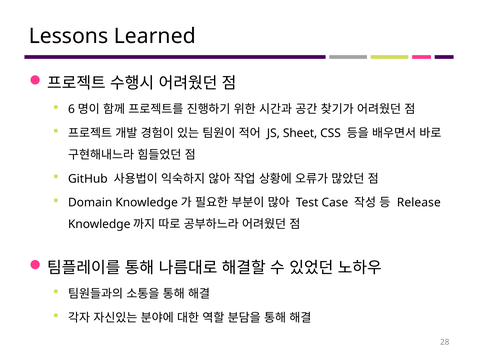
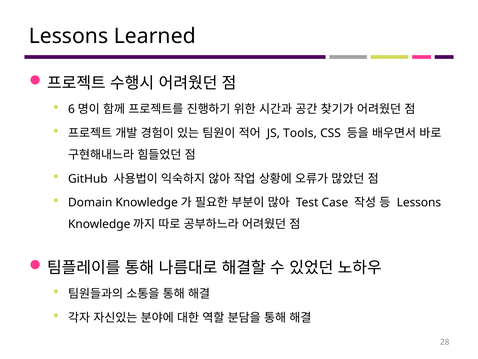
Sheet: Sheet -> Tools (300, 133)
Release: Release -> Lessons (419, 202)
